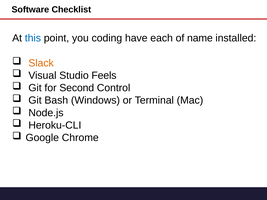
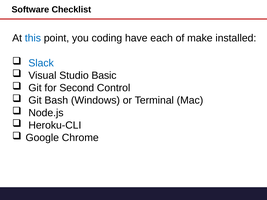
name: name -> make (200, 38)
Slack colour: orange -> blue (41, 63)
Feels: Feels -> Basic (104, 76)
